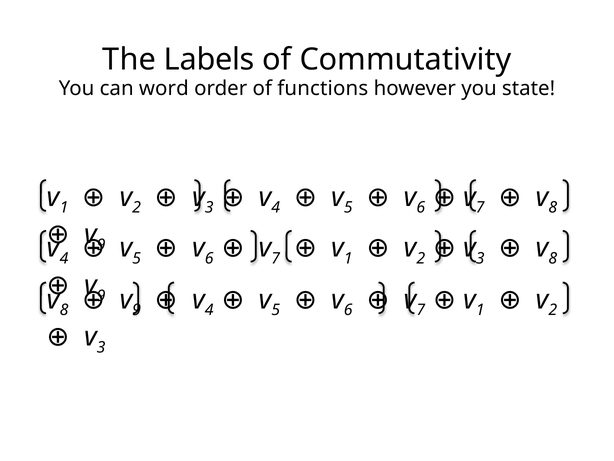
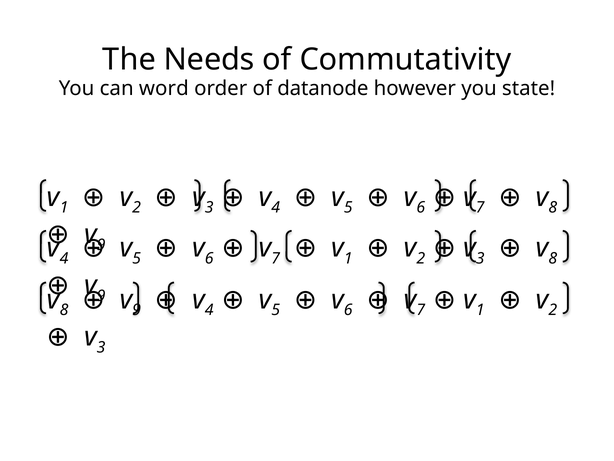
Labels: Labels -> Needs (209, 59)
functions: functions -> datanode (323, 88)
